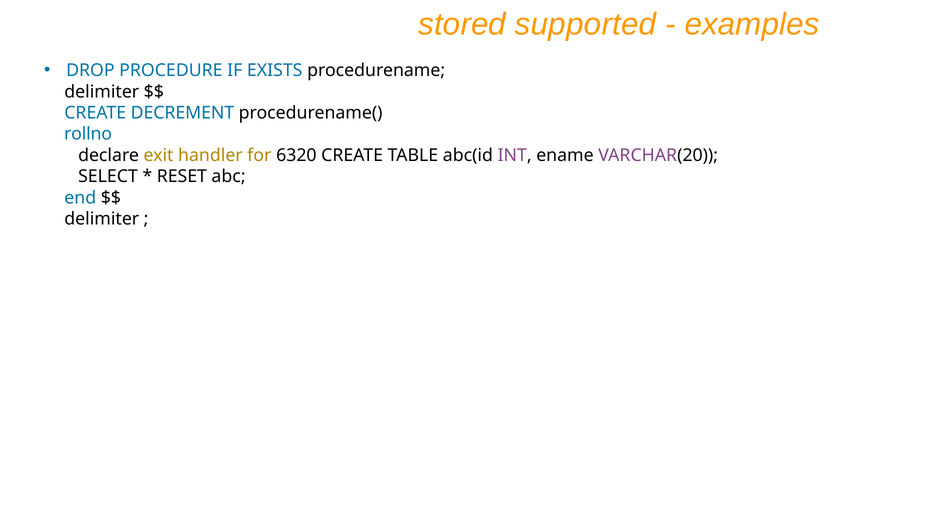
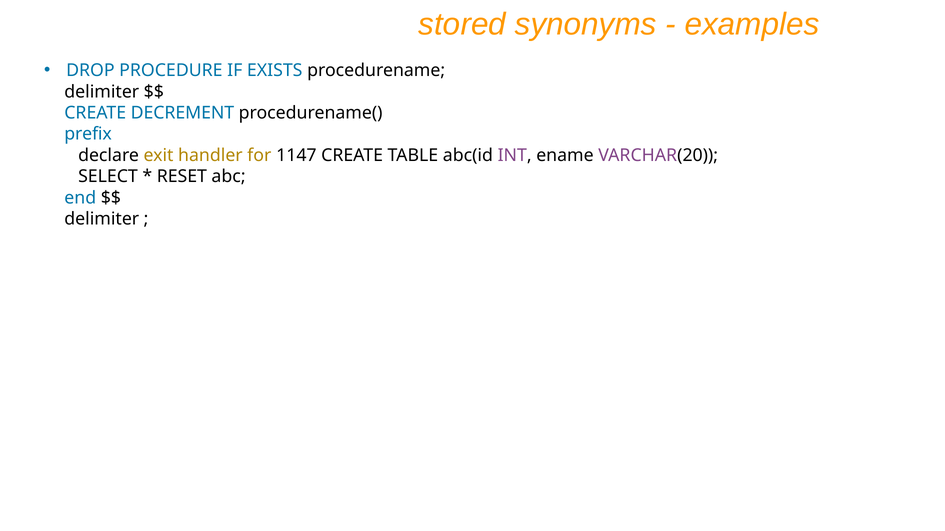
supported: supported -> synonyms (586, 25)
rollno: rollno -> prefix (88, 134)
6320: 6320 -> 1147 (296, 156)
